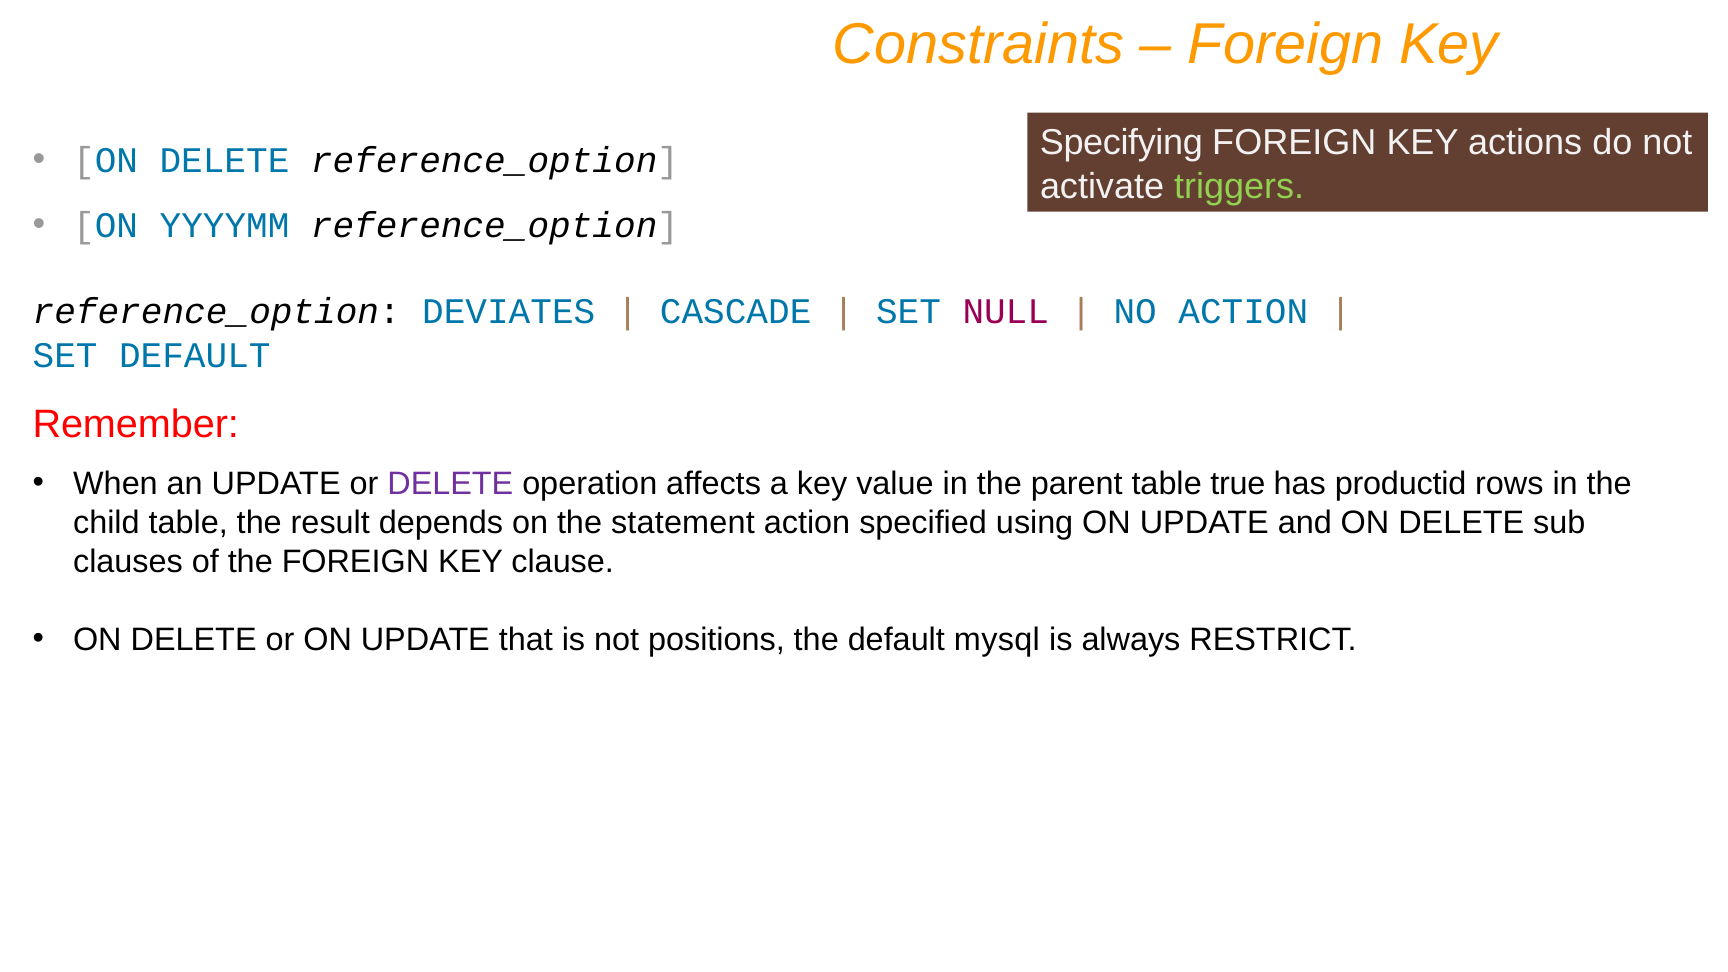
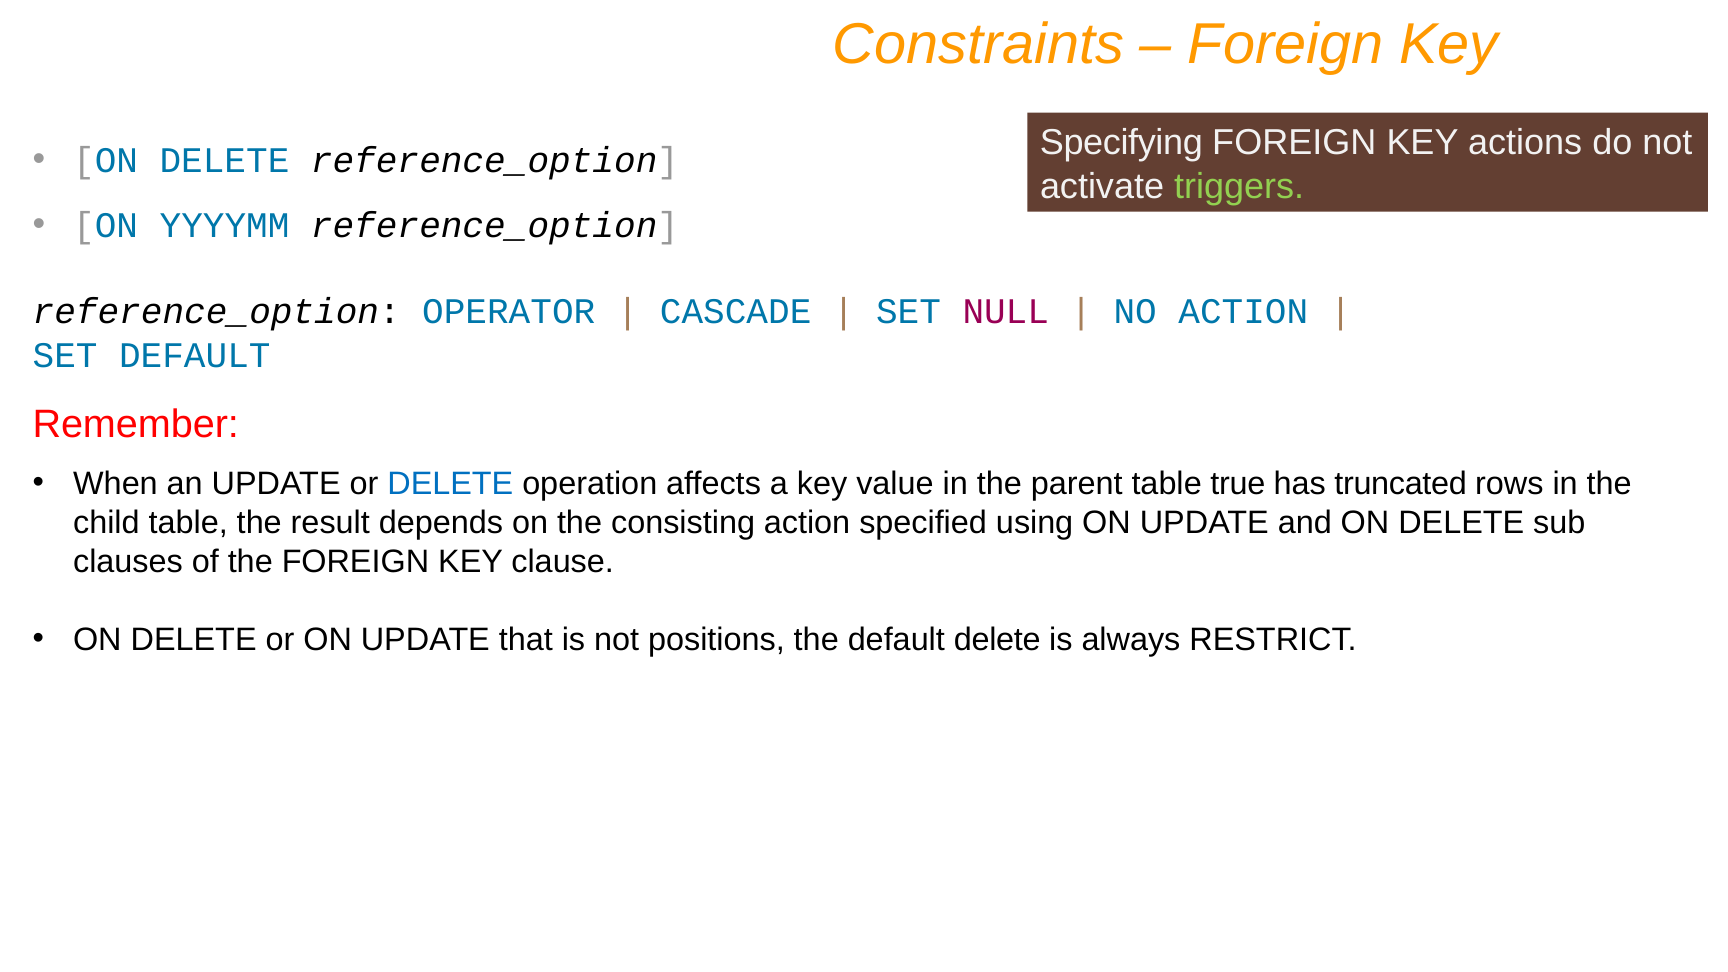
DEVIATES: DEVIATES -> OPERATOR (509, 312)
DELETE colour: purple -> blue (450, 484)
productid: productid -> truncated (1401, 484)
statement: statement -> consisting (683, 523)
default mysql: mysql -> delete (997, 640)
